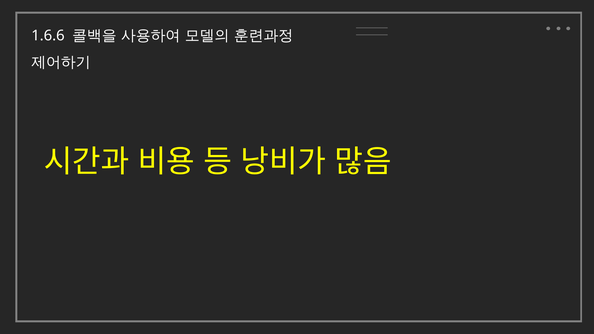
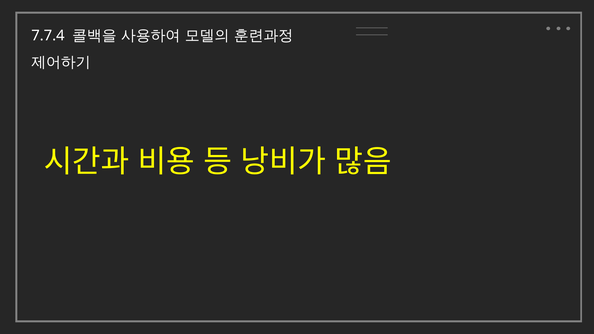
1.6.6: 1.6.6 -> 7.7.4 (48, 36)
